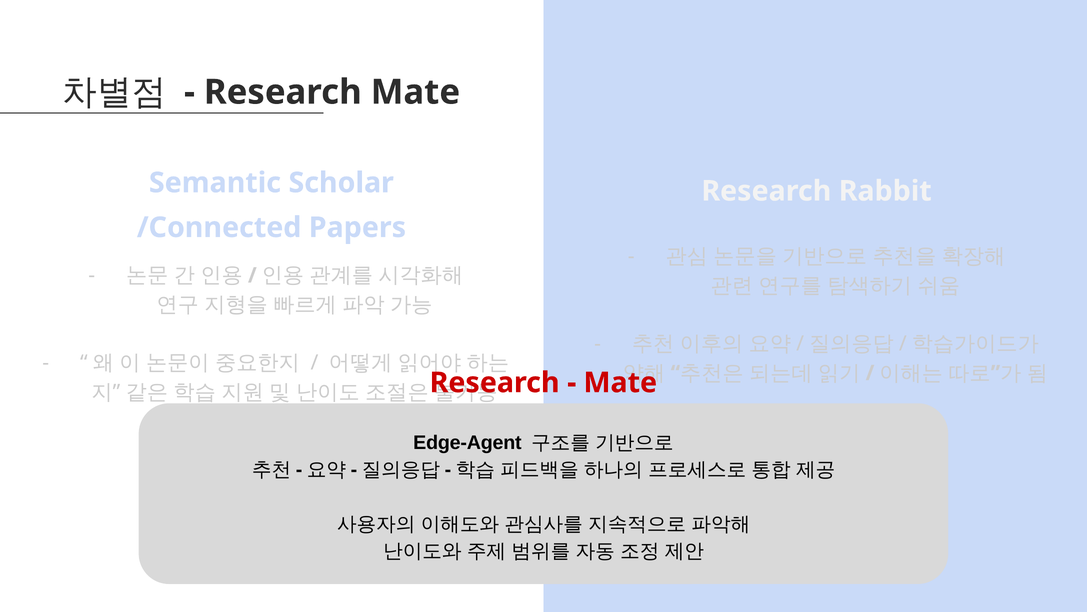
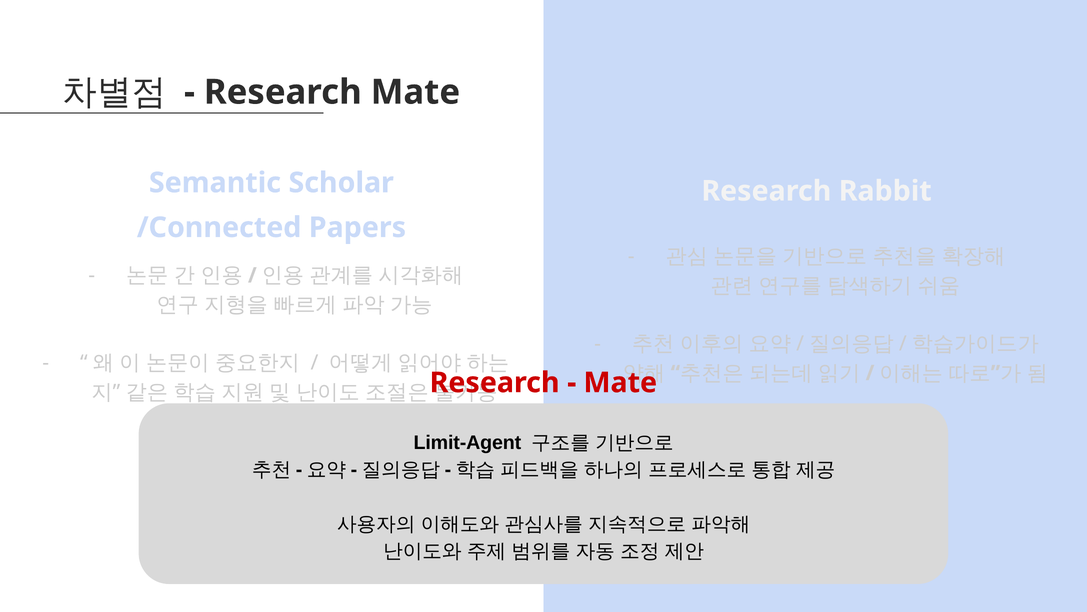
Edge-Agent: Edge-Agent -> Limit-Agent (467, 442)
